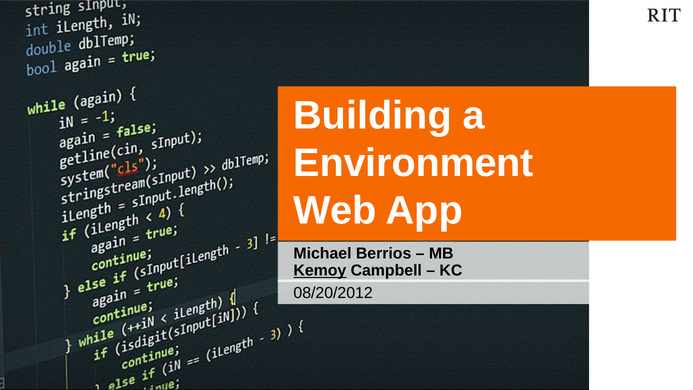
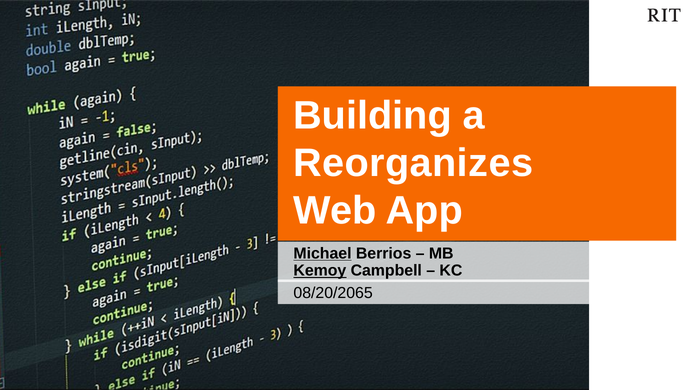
Environment: Environment -> Reorganizes (413, 163)
Michael underline: none -> present (322, 253)
08/20/2012: 08/20/2012 -> 08/20/2065 (333, 293)
